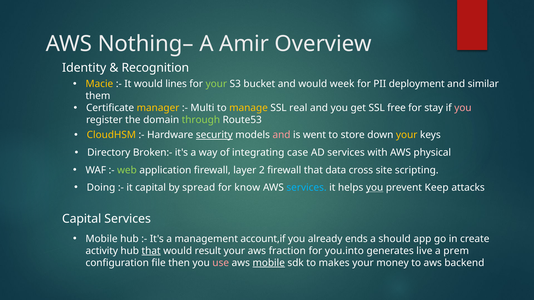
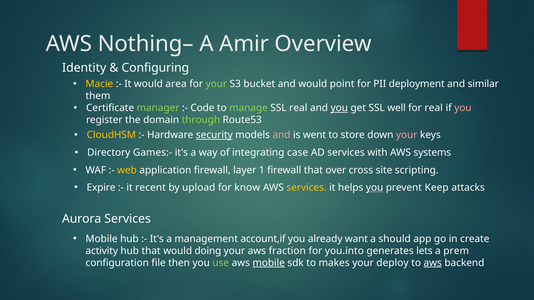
Recognition: Recognition -> Configuring (155, 68)
lines: lines -> area (176, 84)
week: week -> point (342, 84)
manager colour: yellow -> light green (158, 108)
Multi: Multi -> Code (202, 108)
manage colour: yellow -> light green (249, 108)
you underline: none -> present (339, 108)
free: free -> well (397, 108)
for stay: stay -> real (434, 108)
your colour: yellow -> pink (407, 135)
Broken:-: Broken:- -> Games:- (153, 153)
physical: physical -> systems (432, 153)
web colour: light green -> yellow (127, 170)
2: 2 -> 1 (262, 170)
data: data -> over (336, 170)
Doing: Doing -> Expire (101, 188)
it capital: capital -> recent (151, 188)
spread: spread -> upload (199, 188)
services colour: light blue -> yellow (307, 188)
Capital: Capital -> Aurora (82, 219)
ends: ends -> want (356, 239)
that underline: present -> none (151, 251)
result: result -> doing (208, 251)
live: live -> lets (424, 251)
use colour: pink -> light green (221, 263)
money: money -> deploy (392, 263)
aws underline: none -> present (433, 263)
